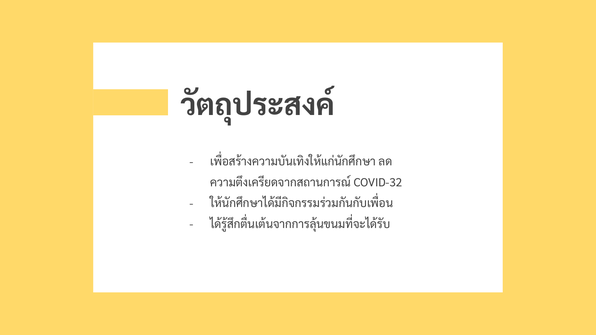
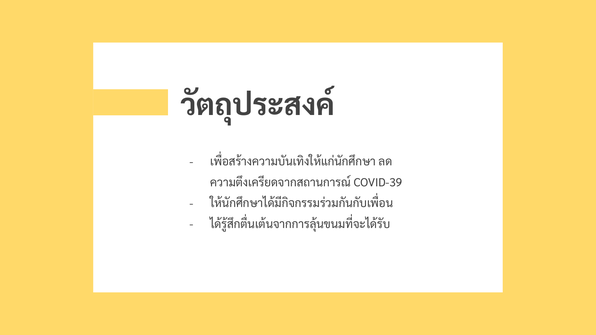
COVID-32: COVID-32 -> COVID-39 (378, 183)
